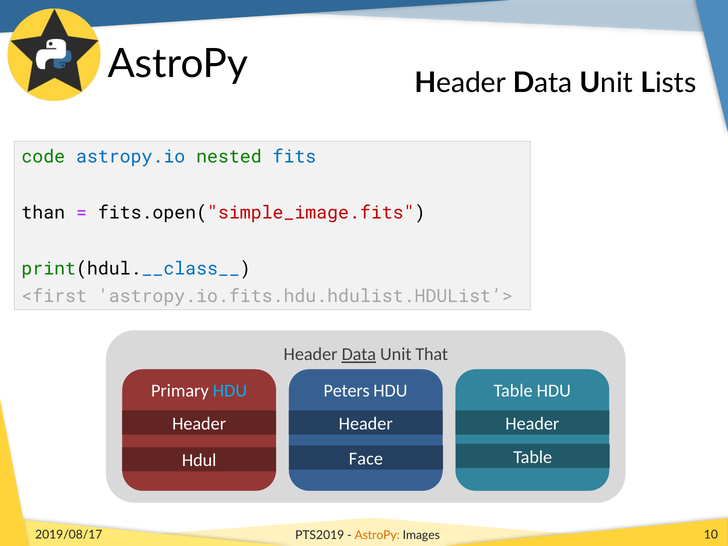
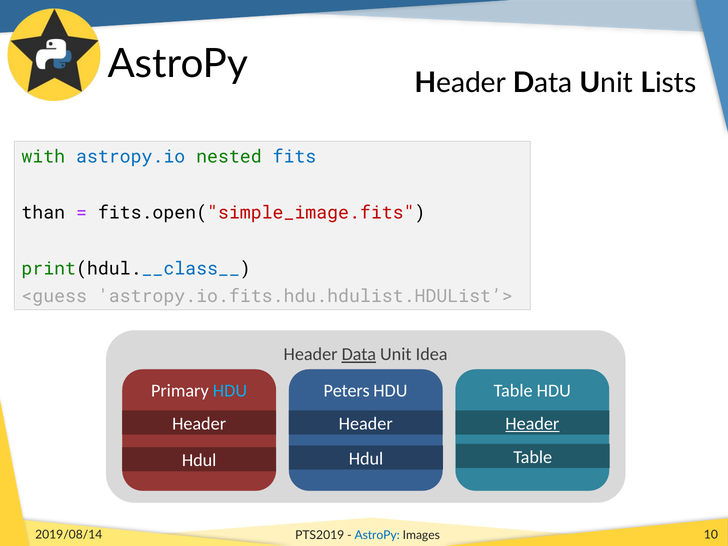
code: code -> with (43, 157)
<first: <first -> <guess (54, 296)
That: That -> Idea (432, 354)
Header underline: none -> present (532, 424)
Face: Face -> Hdul (366, 459)
2019/08/17: 2019/08/17 -> 2019/08/14 (69, 535)
AstroPy colour: orange -> blue (377, 535)
